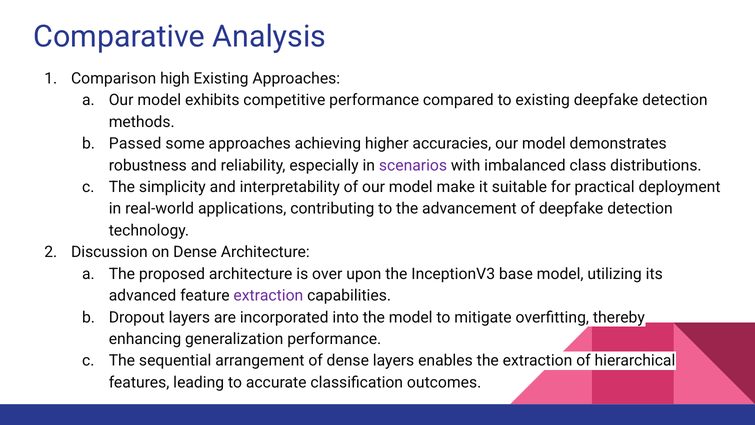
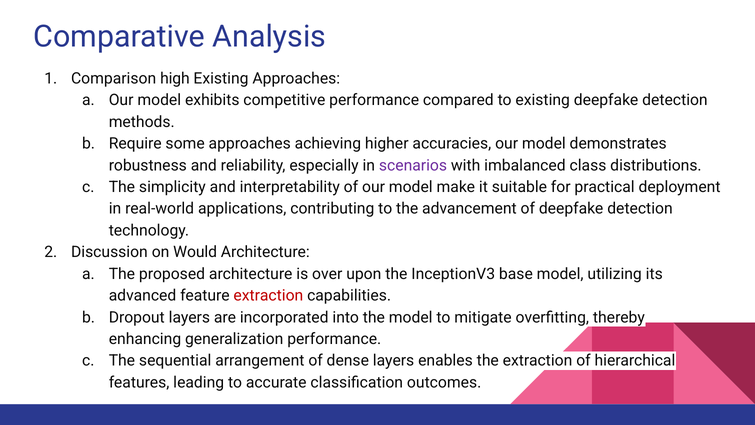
Passed: Passed -> Require (135, 144)
on Dense: Dense -> Would (195, 252)
extraction colour: purple -> red (268, 295)
